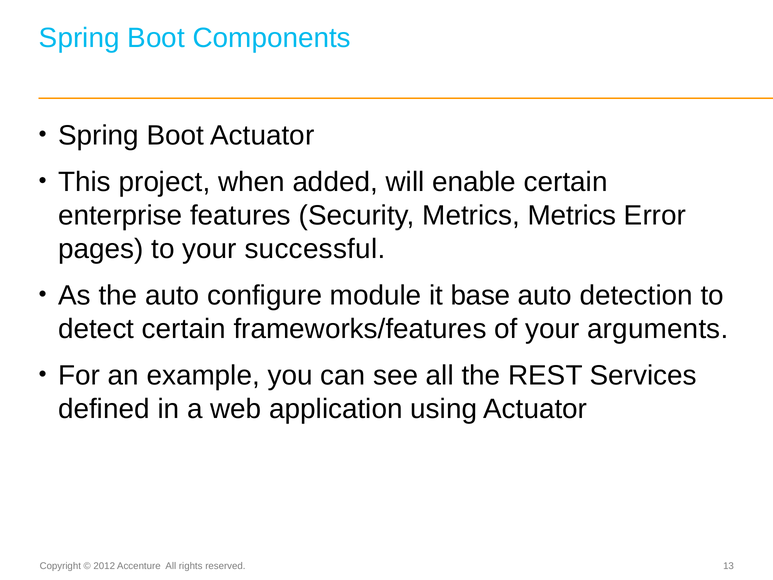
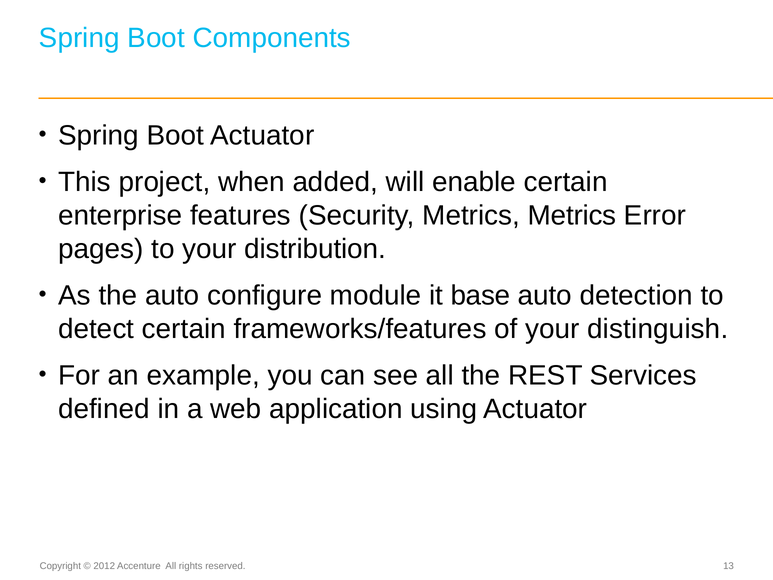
successful: successful -> distribution (315, 249)
arguments: arguments -> distinguish (658, 329)
